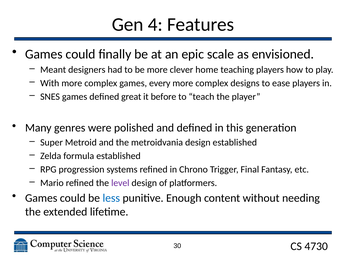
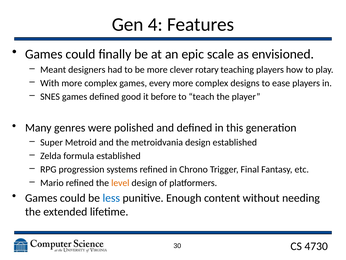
home: home -> rotary (207, 69)
great: great -> good (131, 96)
level colour: purple -> orange (120, 183)
